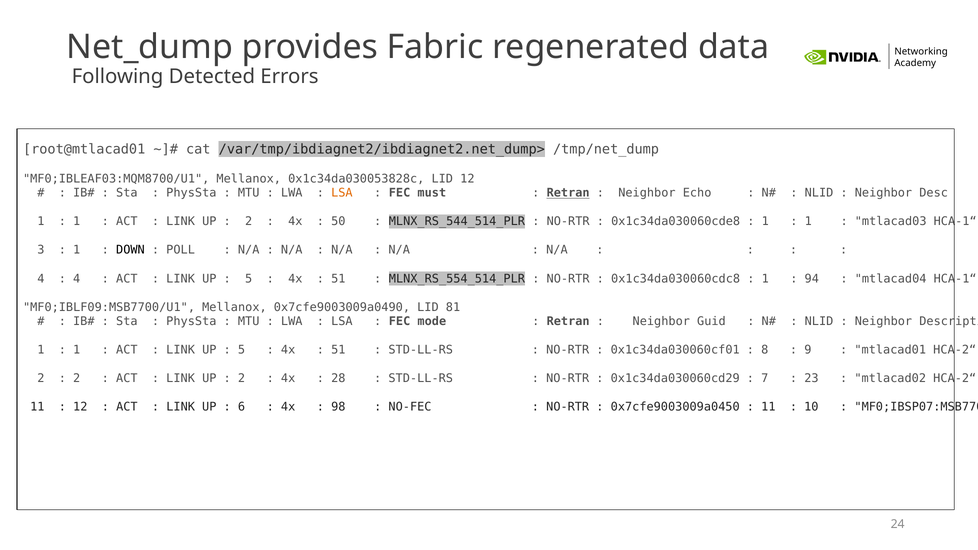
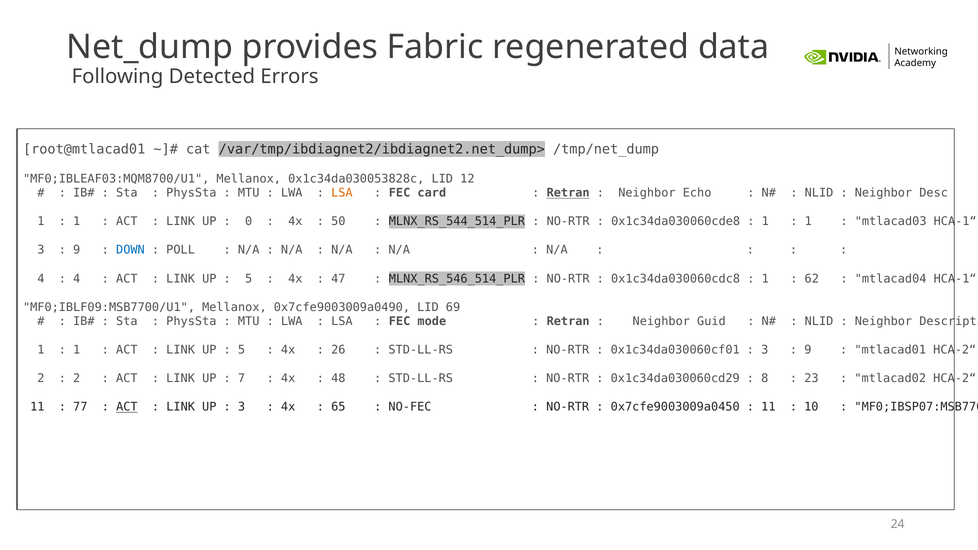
must: must -> card (432, 193)
2: 2 -> 0 (249, 222)
1: 1 -> 9 (77, 250)
DOWN colour: black -> blue (130, 250)
51: 51 -> 47 (338, 279)
MLNX_RS_554_514_PLR: MLNX_RS_554_514_PLR -> MLNX_RS_546_514_PLR (457, 279)
94: 94 -> 62 (812, 279)
81: 81 -> 69 (453, 307)
51: 51 -> 26 (338, 350)
8: 8 -> 3 (765, 350)
2: 2 -> 7 (242, 379)
28: 28 -> 48 (338, 379)
7: 7 -> 8 (765, 379)
12: 12 -> 77 (80, 407)
ACT underline: none -> present (127, 407)
6: 6 -> 3 (242, 407)
98: 98 -> 65 (338, 407)
